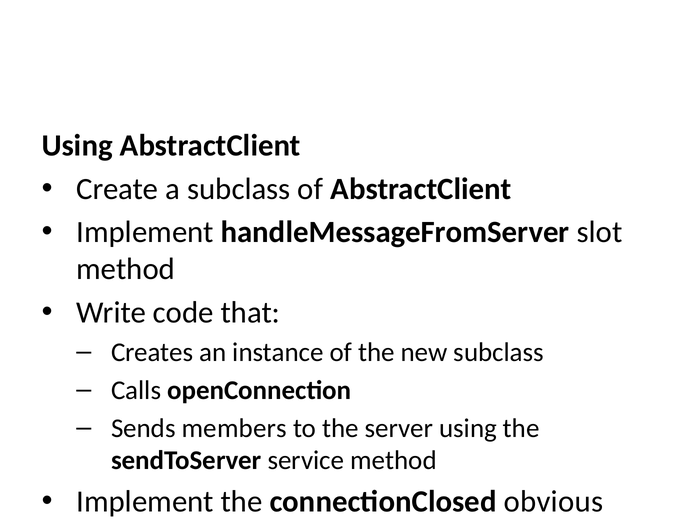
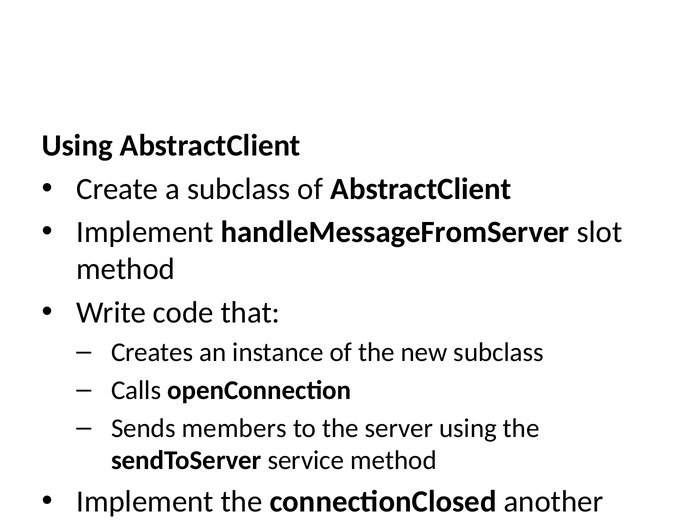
obvious: obvious -> another (554, 501)
